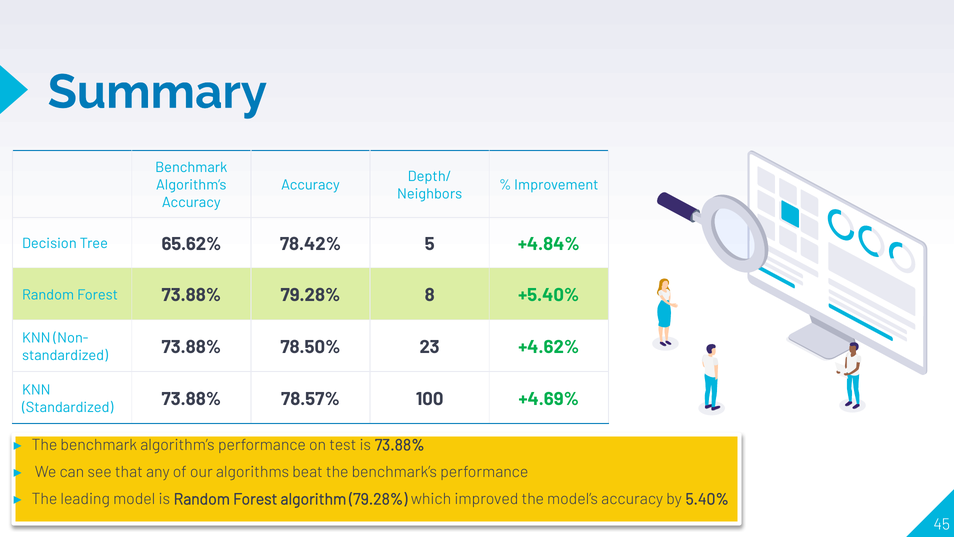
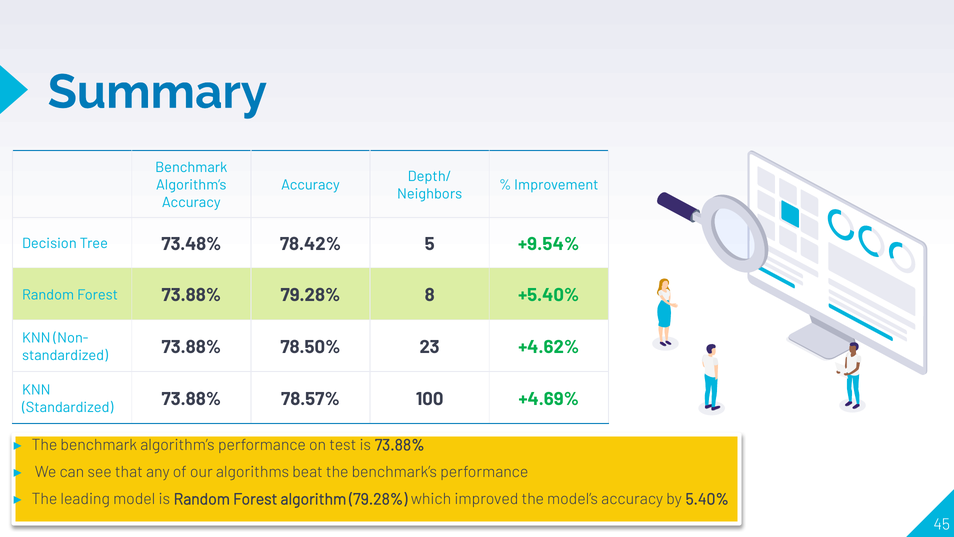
65.62%: 65.62% -> 73.48% (191, 244)
+4.84%: +4.84% -> +9.54% (549, 244)
